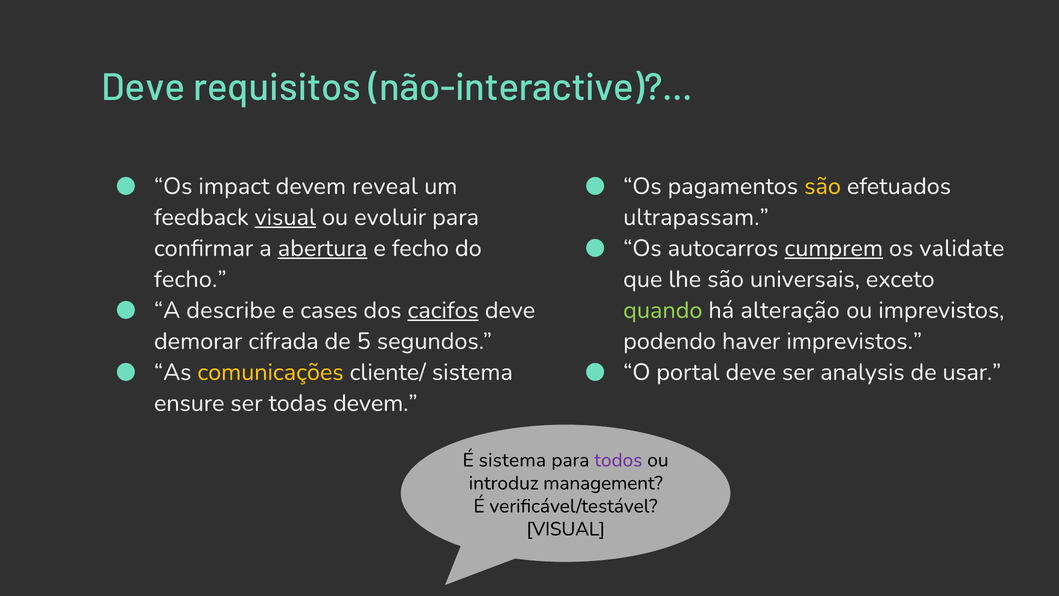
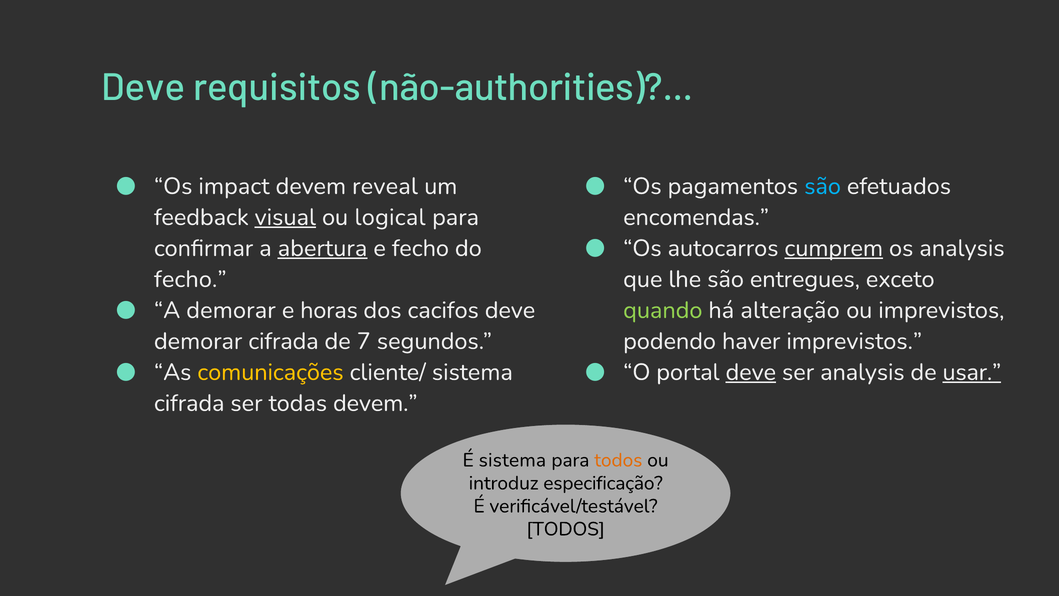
não-interactive: não-interactive -> não-authorities (531, 88)
são colour: yellow -> light blue (823, 186)
evoluir: evoluir -> logical (390, 217)
ultrapassam: ultrapassam -> encomendas (696, 217)
os validate: validate -> analysis (962, 248)
universais: universais -> entregues (805, 279)
A describe: describe -> demorar (231, 310)
cases: cases -> horas (329, 310)
cacifos underline: present -> none (443, 310)
5: 5 -> 7 (364, 341)
deve underline: none -> present (751, 372)
usar underline: none -> present (972, 372)
ensure: ensure -> cifrada (189, 403)
todos colour: purple -> orange (618, 460)
management: management -> especificação (603, 483)
VISUAL: VISUAL -> TODOS (566, 529)
